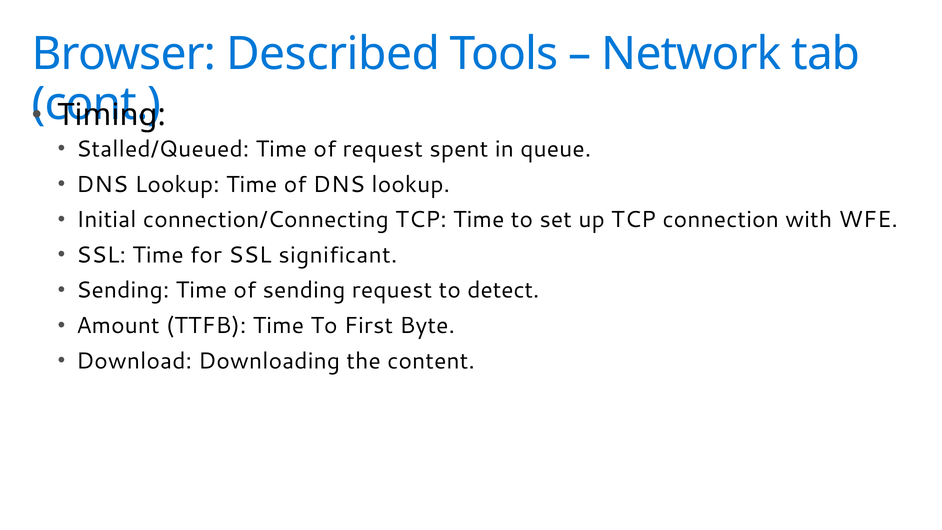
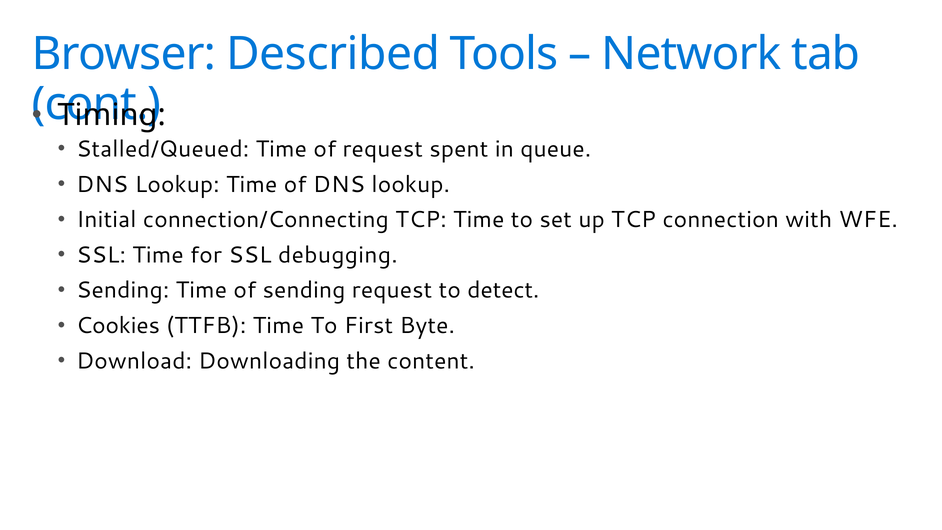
significant: significant -> debugging (338, 255)
Amount: Amount -> Cookies (118, 326)
